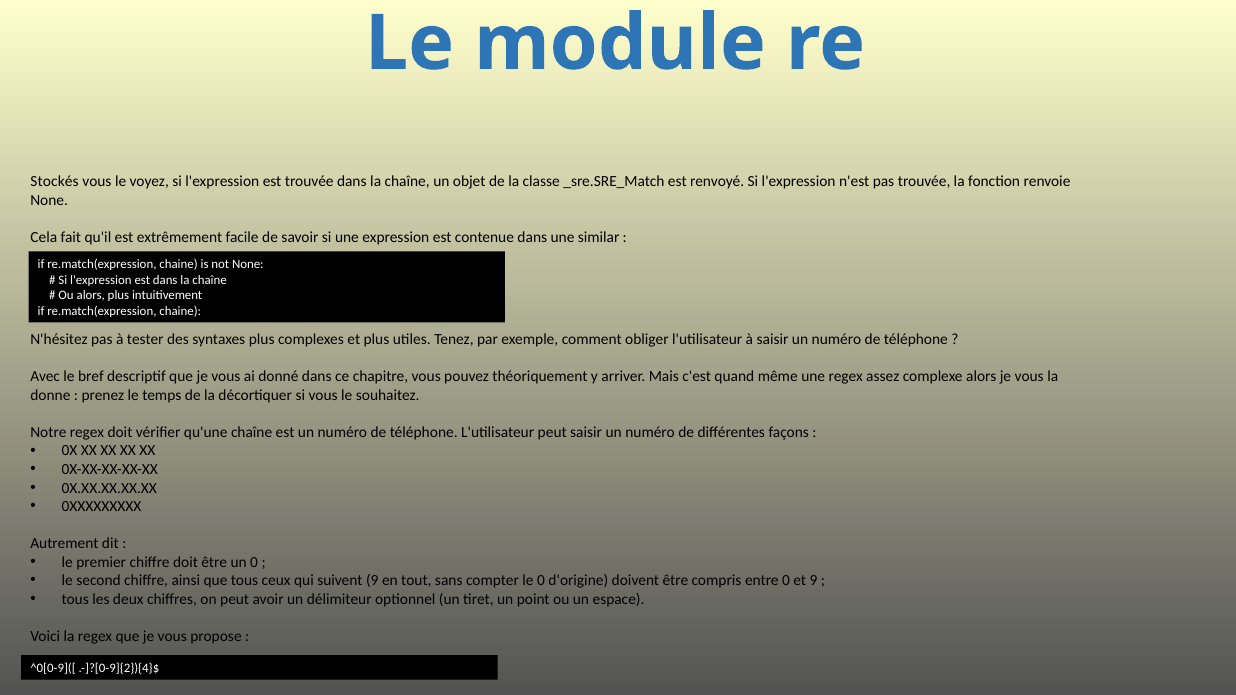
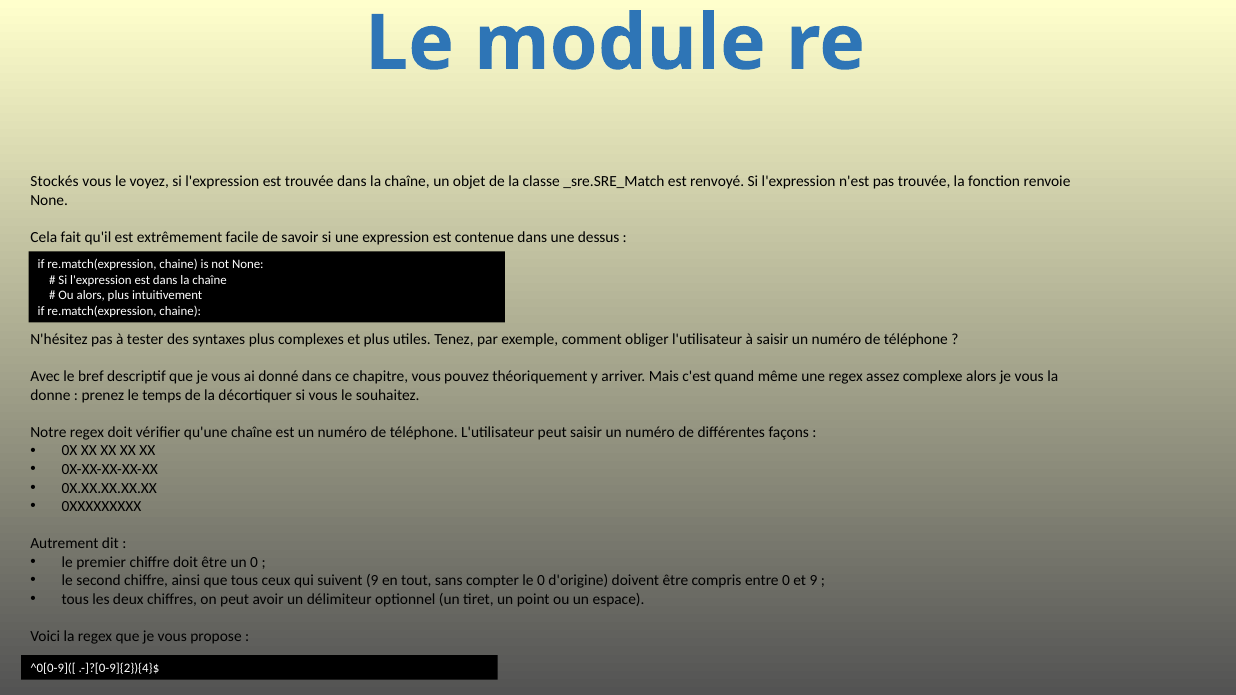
similar: similar -> dessus (599, 238)
